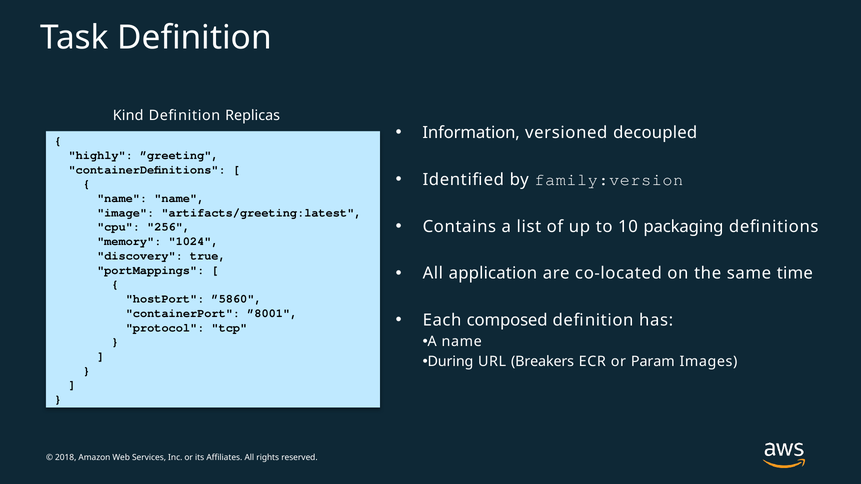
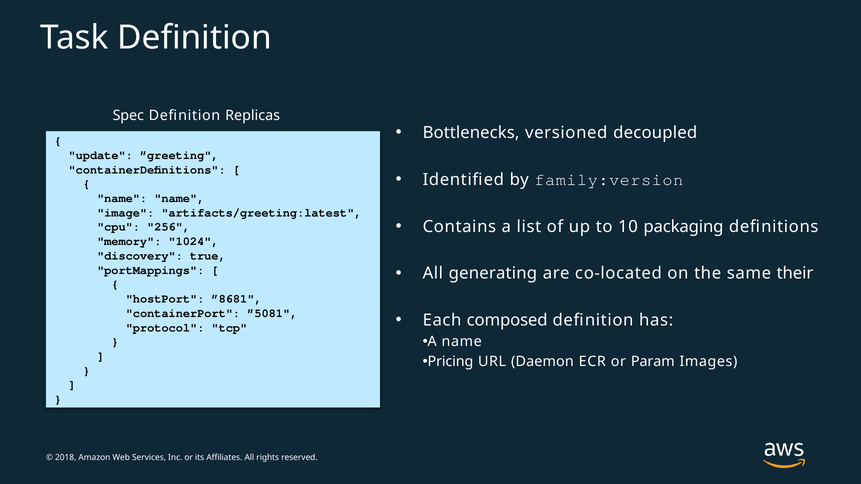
Kind: Kind -> Spec (128, 115)
Information: Information -> Bottlenecks (471, 133)
highly: highly -> update (101, 155)
application: application -> generating (493, 274)
time: time -> their (795, 274)
”5860: ”5860 -> ”8681 (237, 299)
”8001: ”8001 -> ”5081 (272, 313)
During: During -> Pricing (450, 362)
Breakers: Breakers -> Daemon (542, 362)
